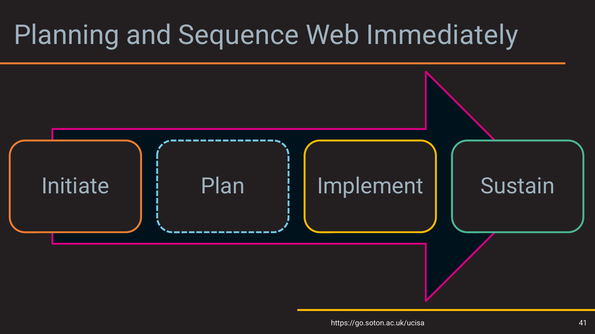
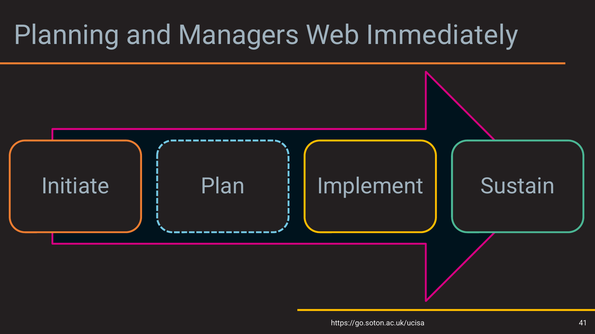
Sequence: Sequence -> Managers (239, 35)
